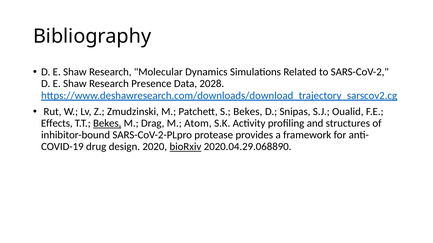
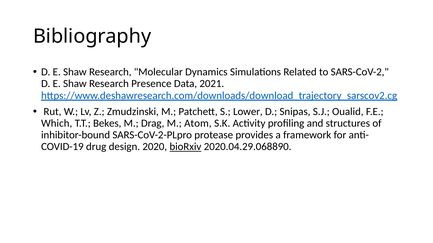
2028: 2028 -> 2021 (212, 84)
S Bekes: Bekes -> Lower (248, 112)
Effects: Effects -> Which (57, 124)
Bekes underline: present -> none (107, 124)
